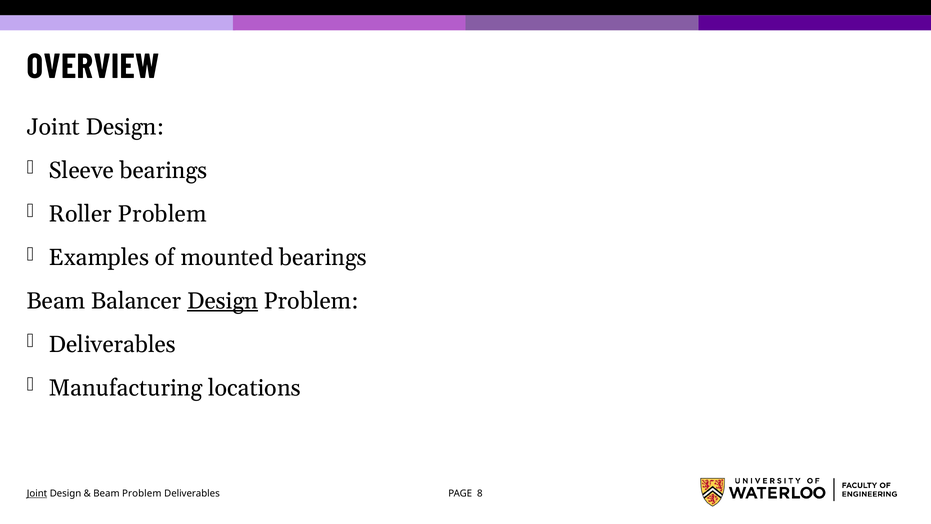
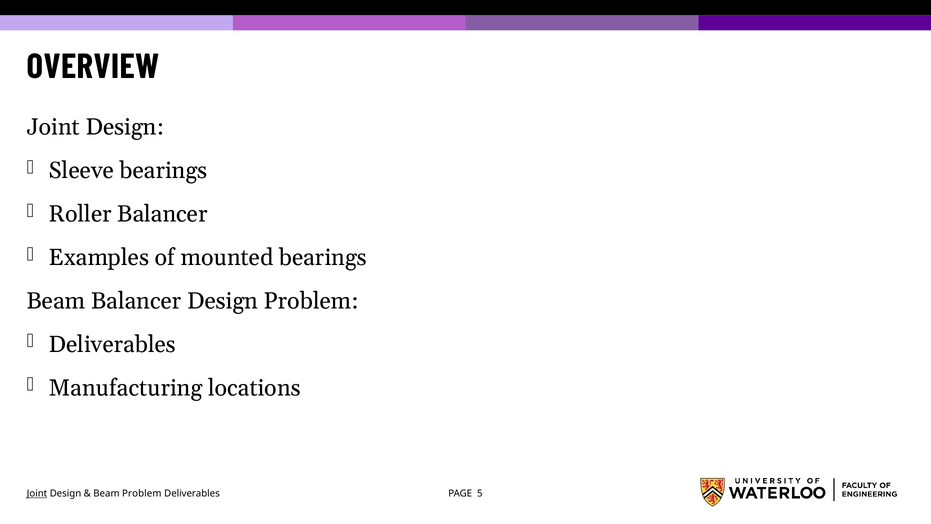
Roller Problem: Problem -> Balancer (163, 214)
Design underline: present -> none (223, 301)
8: 8 -> 5 (480, 493)
